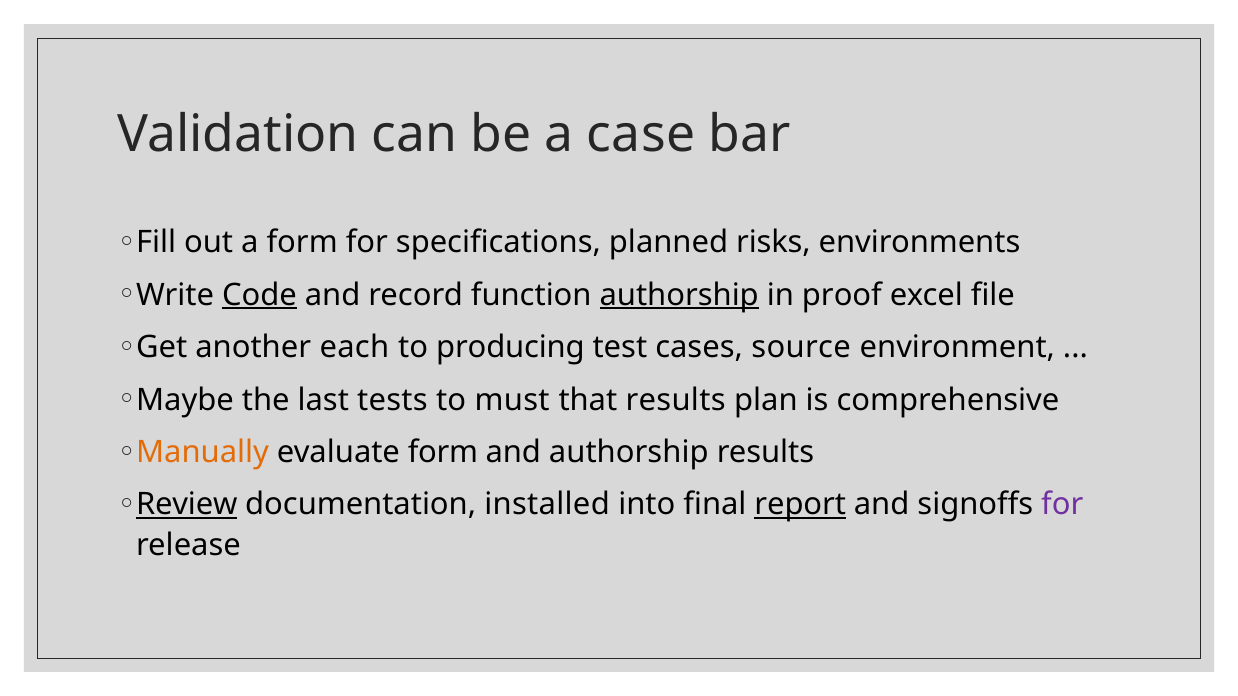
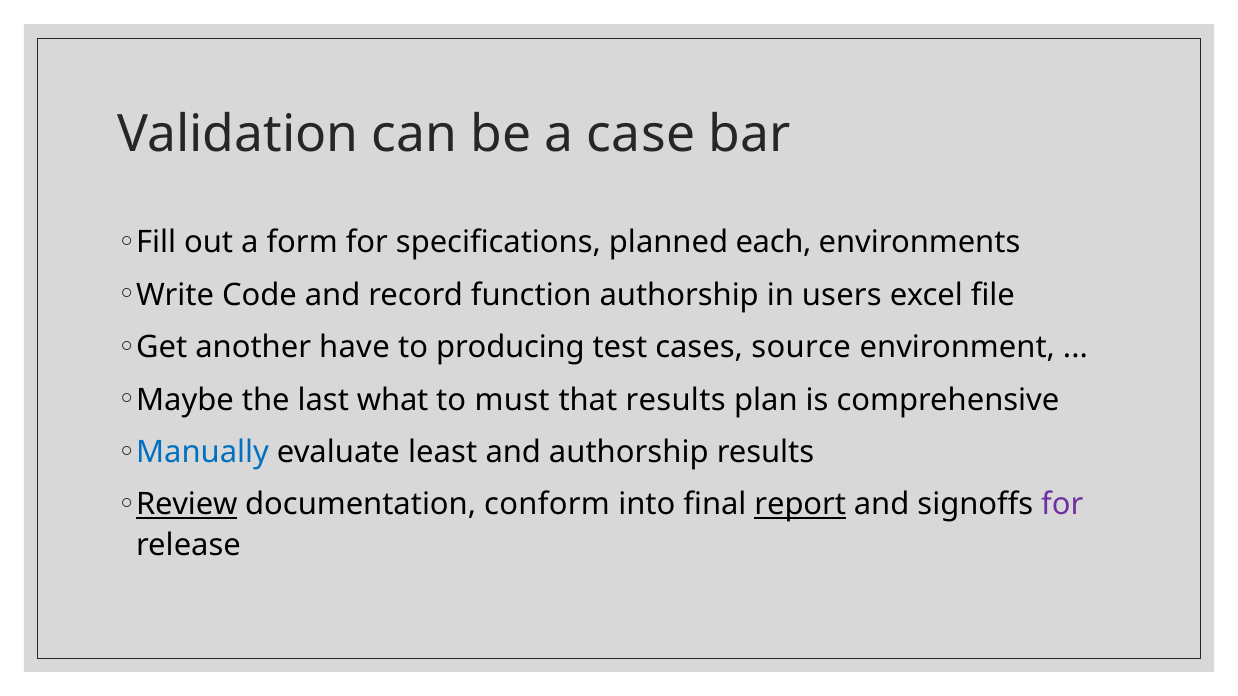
risks: risks -> each (774, 243)
Code underline: present -> none (259, 295)
authorship underline: present -> none (679, 295)
proof: proof -> users (842, 295)
each: each -> have (354, 348)
tests: tests -> what (393, 400)
Manually colour: orange -> blue (203, 452)
evaluate form: form -> least (443, 452)
installed: installed -> conform (547, 505)
